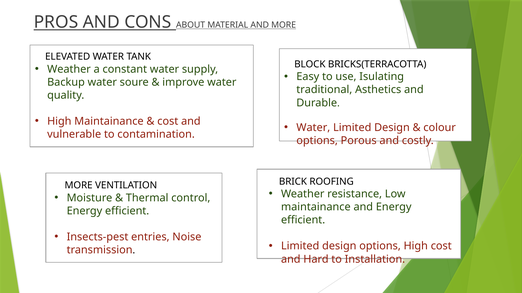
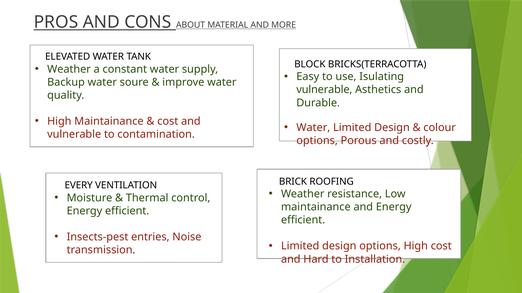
traditional: traditional -> vulnerable (324, 90)
MORE: MORE -> EVERY (79, 186)
